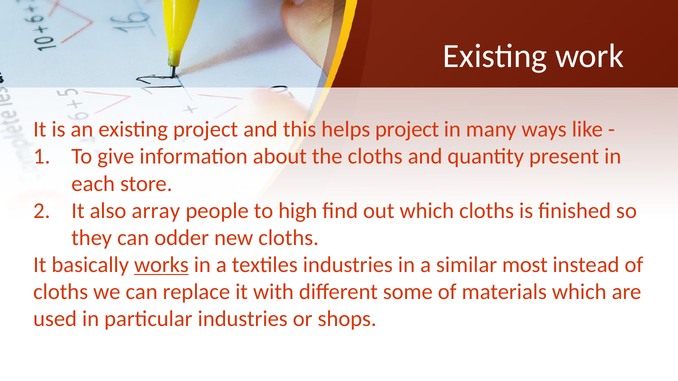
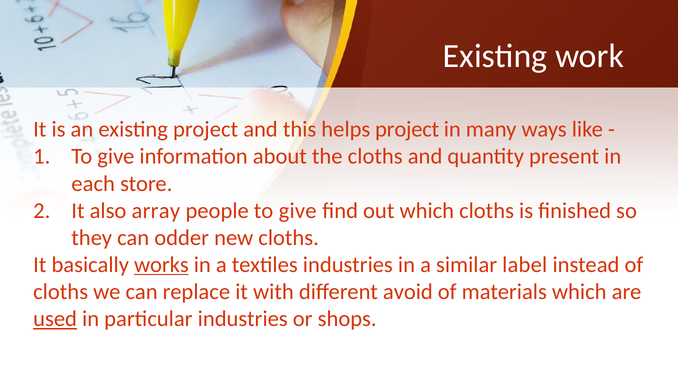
people to high: high -> give (298, 211)
most: most -> label (525, 265)
some: some -> avoid (408, 292)
used underline: none -> present (55, 319)
